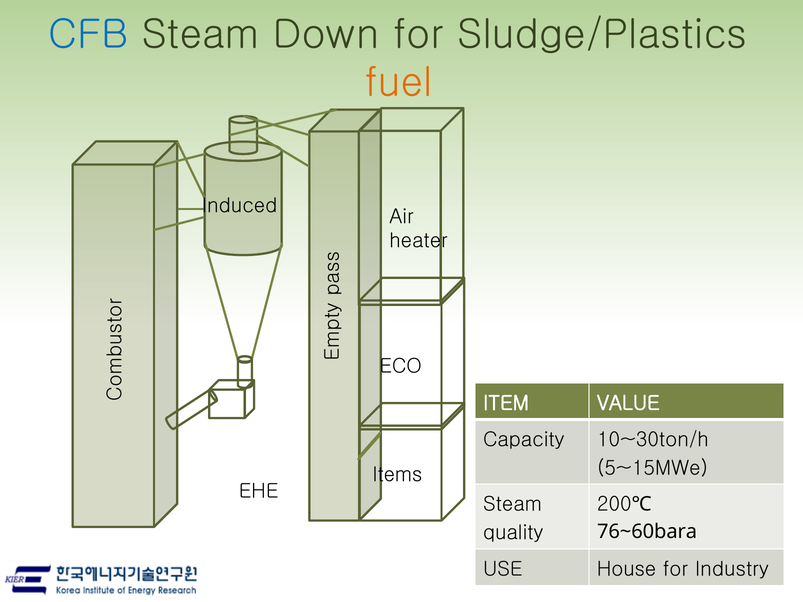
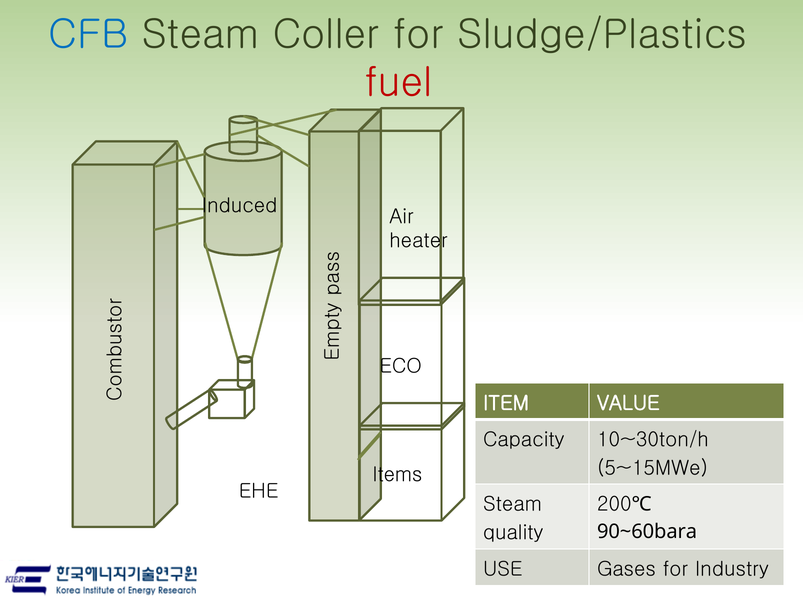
Down: Down -> Coller (326, 34)
fuel colour: orange -> red (398, 83)
76~60bara: 76~60bara -> 90~60bara (647, 532)
House: House -> Gases (626, 569)
